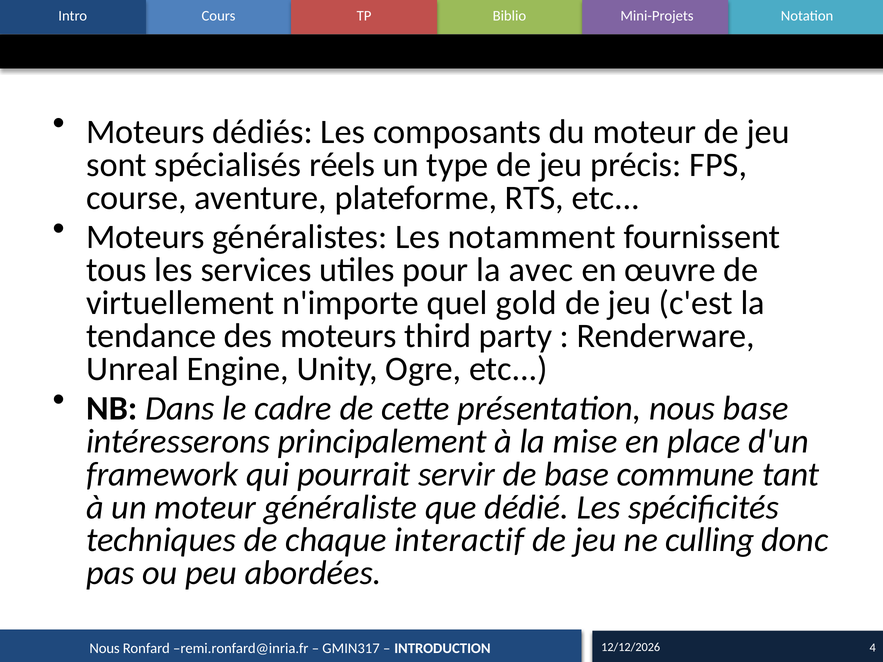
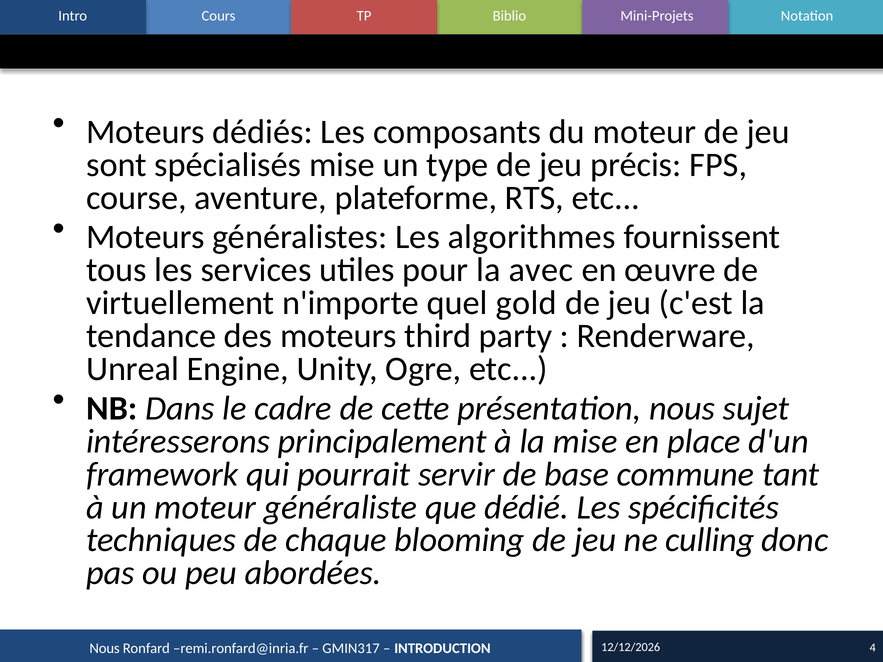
spécialisés réels: réels -> mise (342, 165)
notamment: notamment -> algorithmes (532, 237)
nous base: base -> sujet (756, 408)
interactif: interactif -> blooming (459, 540)
